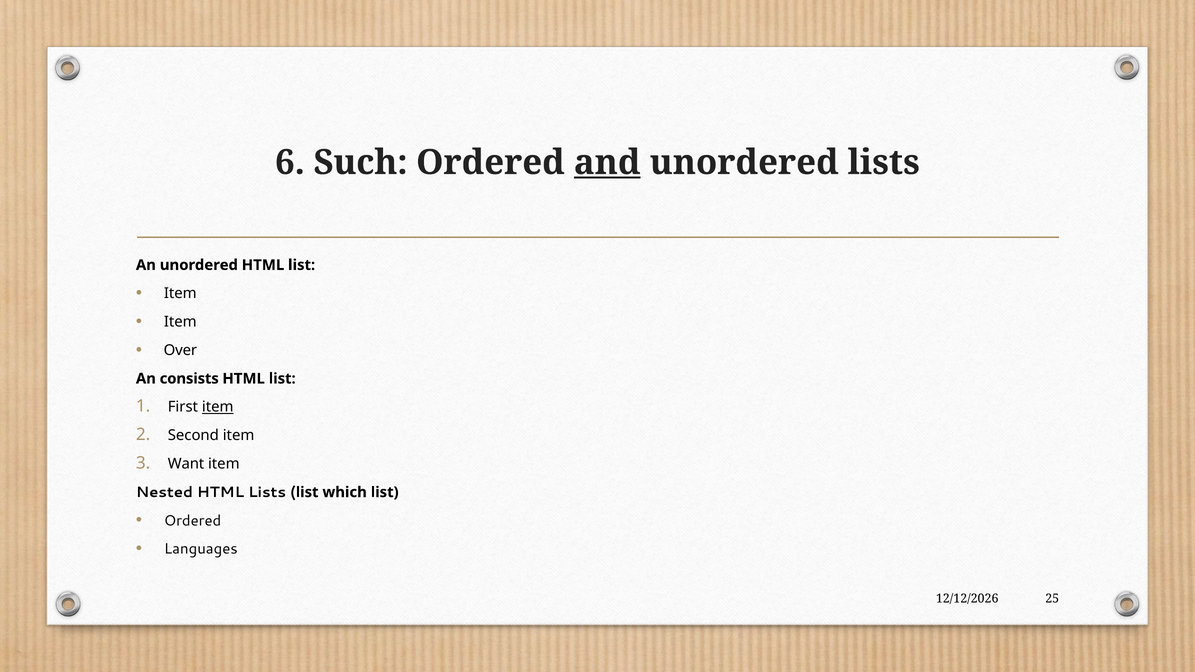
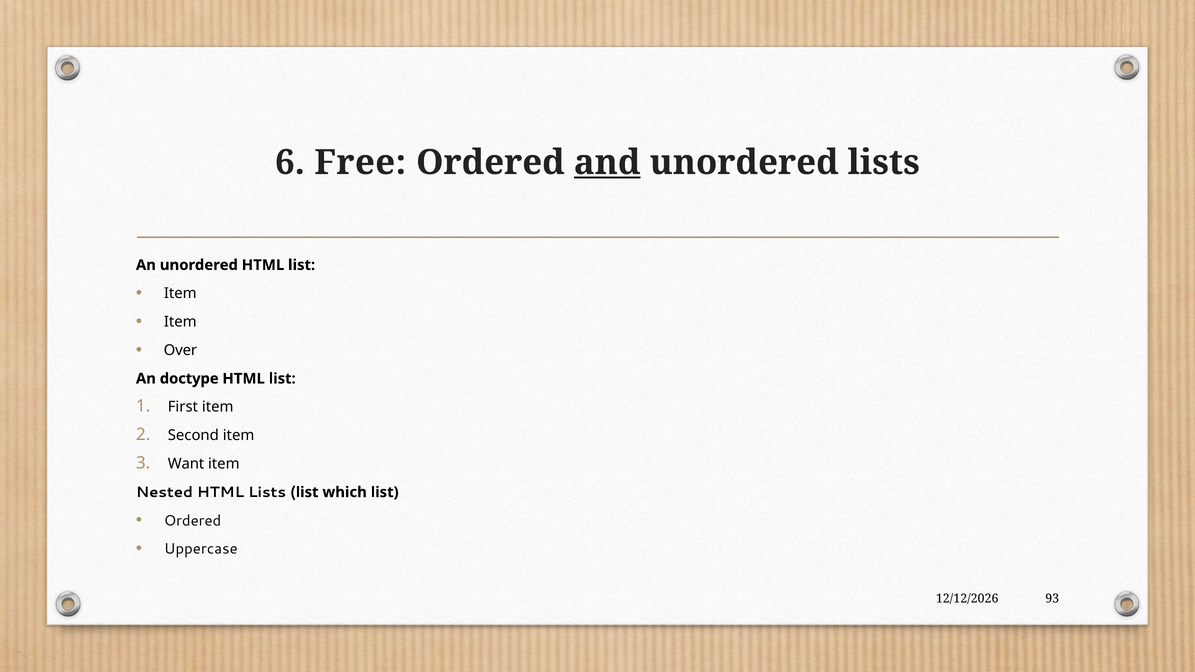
Such: Such -> Free (360, 163)
consists: consists -> doctype (189, 379)
item underline: present -> none (218, 407)
Languages: Languages -> Uppercase (201, 549)
25: 25 -> 93 (1052, 599)
